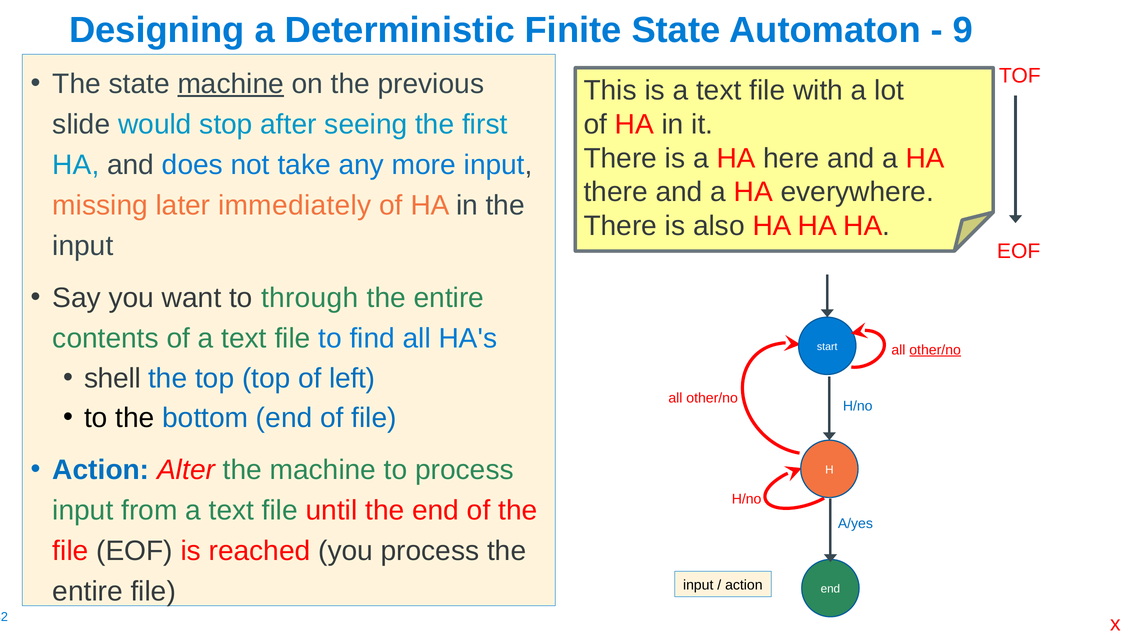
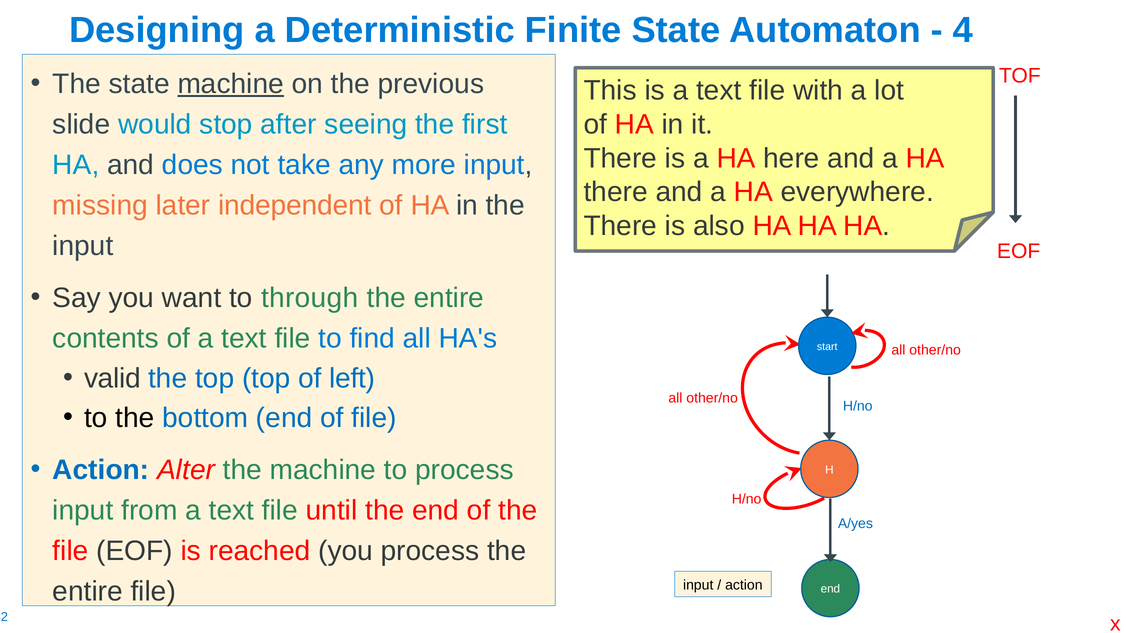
9: 9 -> 4 (963, 30)
immediately: immediately -> independent (295, 206)
other/no underline: present -> none (935, 350)
shell: shell -> valid (112, 379)
